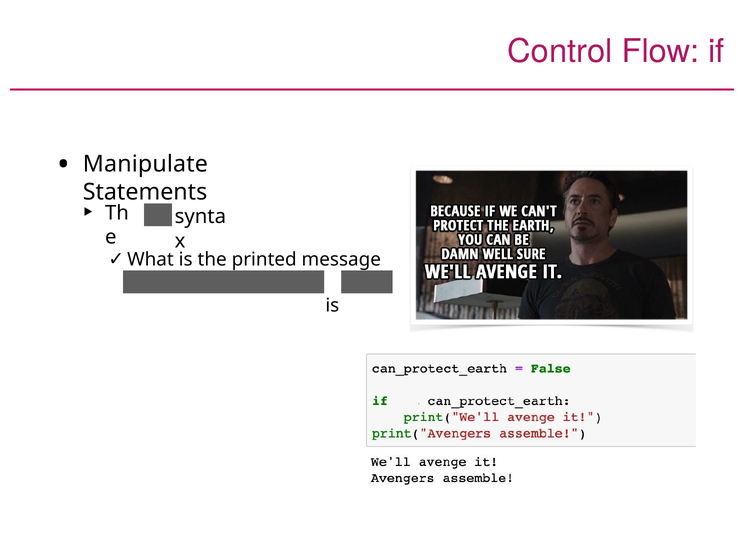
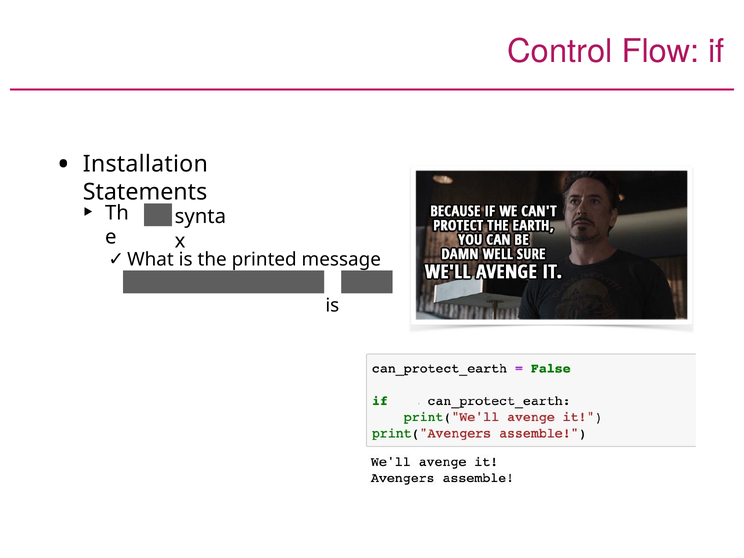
Manipulate: Manipulate -> Installation (145, 164)
